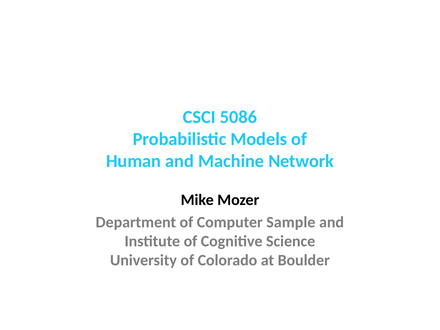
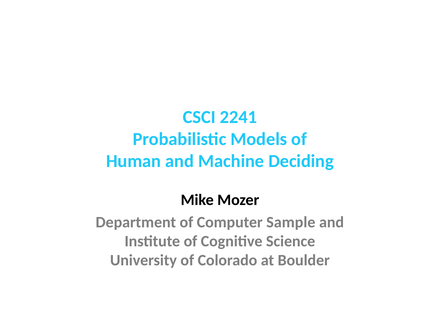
5086: 5086 -> 2241 (238, 117)
Network: Network -> Deciding (301, 161)
